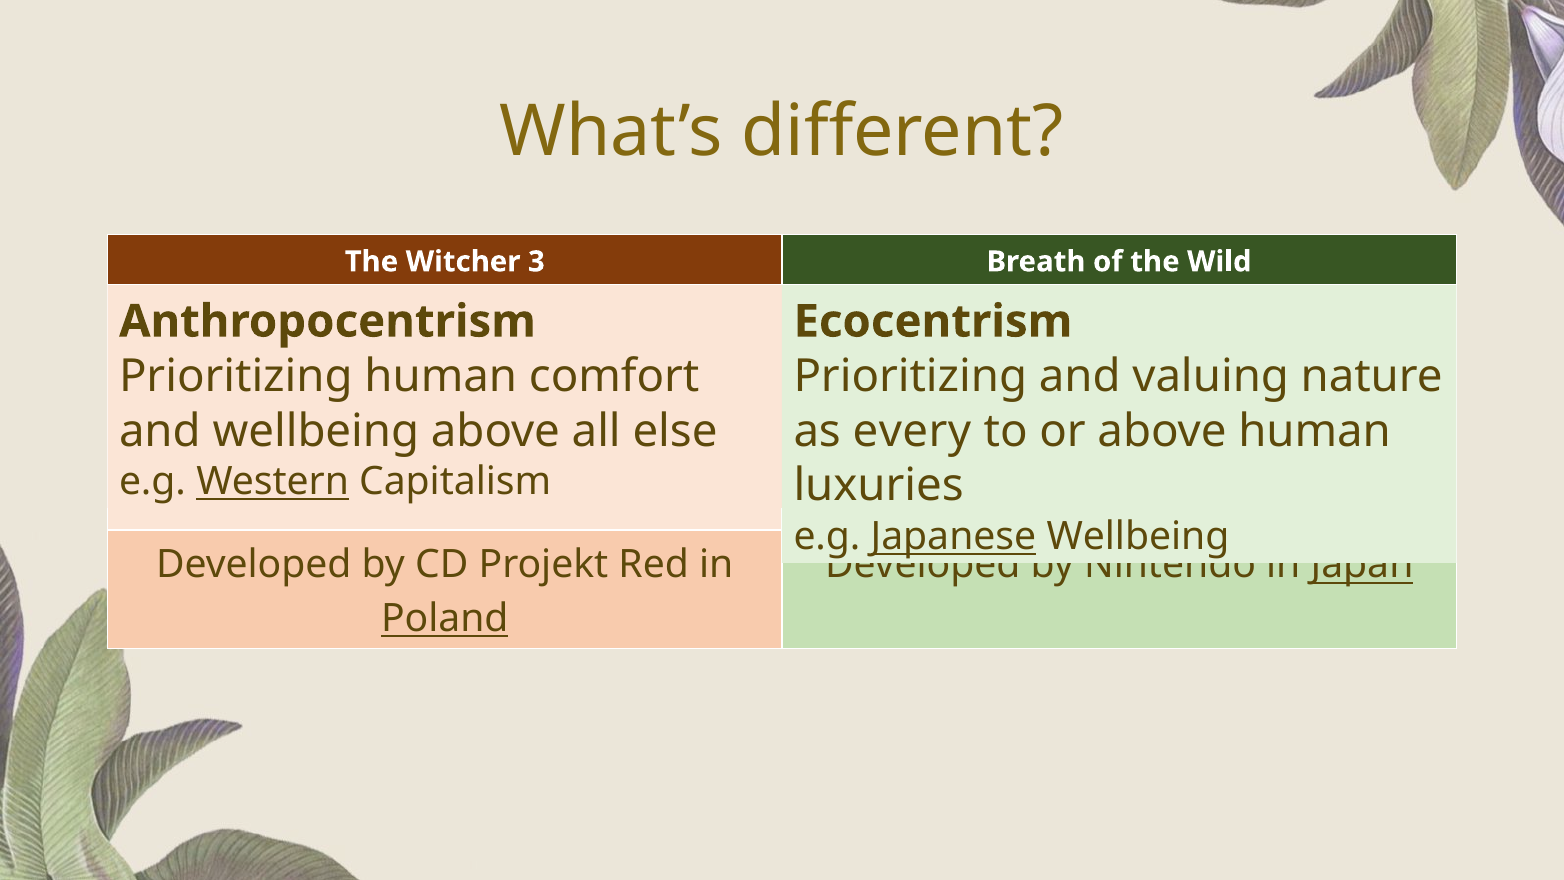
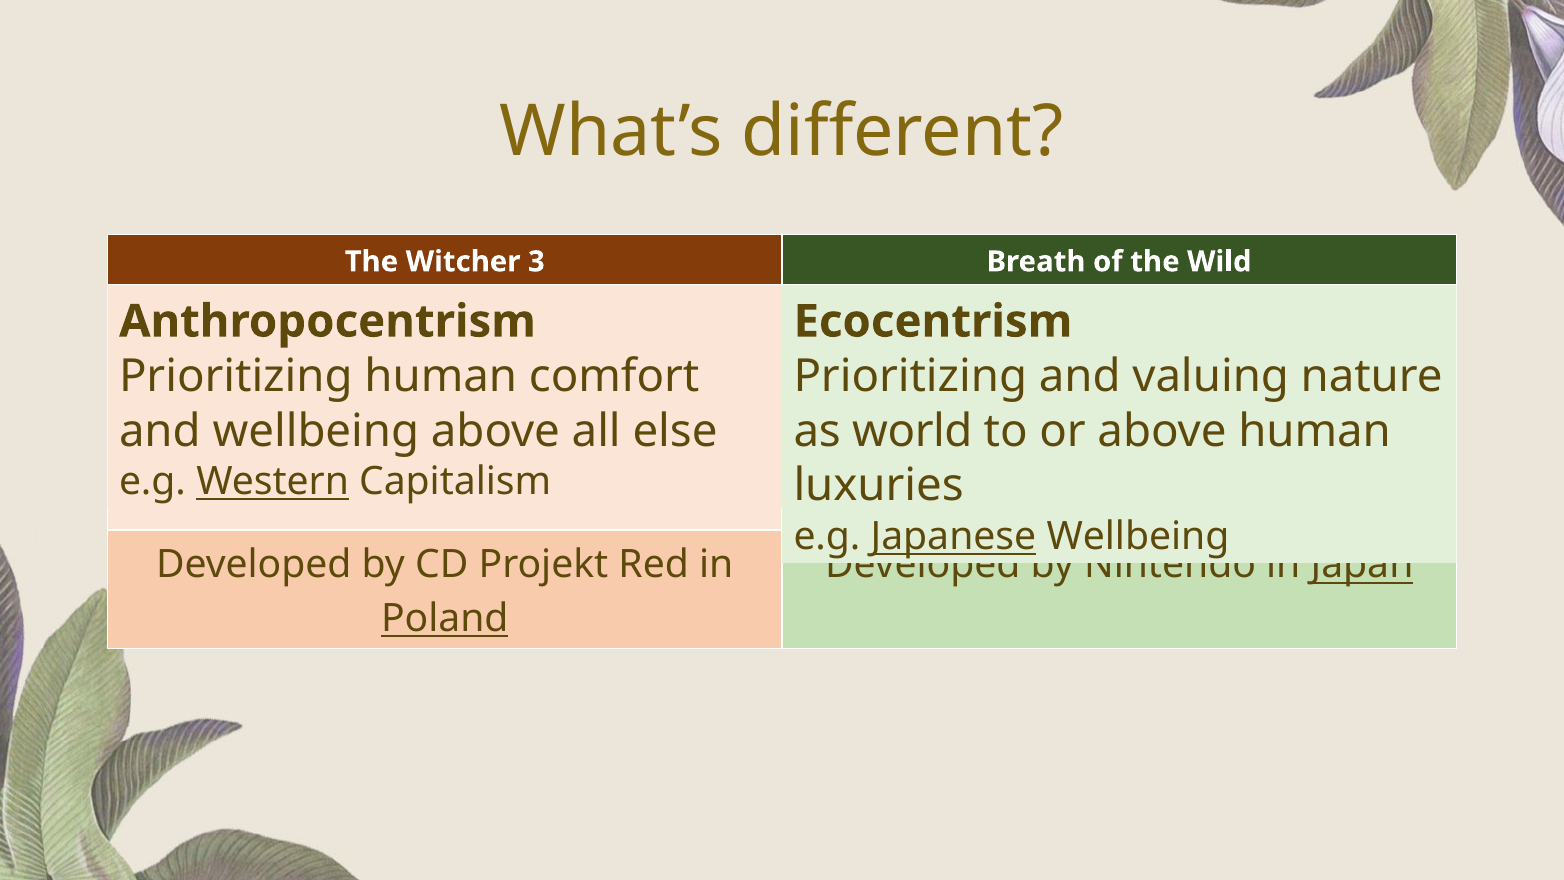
as every: every -> world (912, 431)
